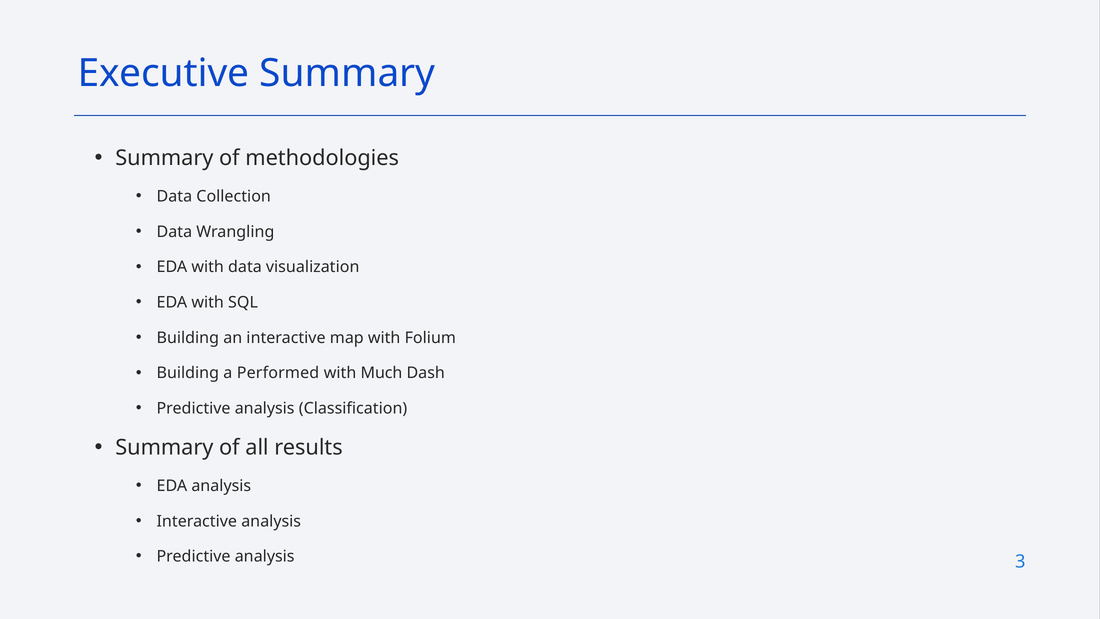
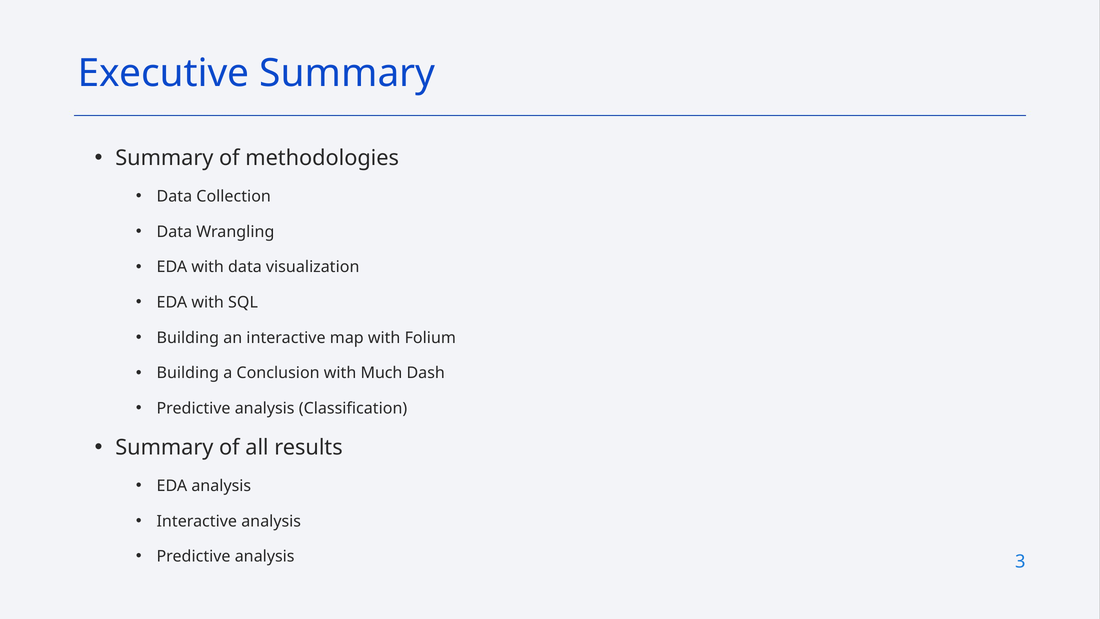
Performed: Performed -> Conclusion (278, 373)
